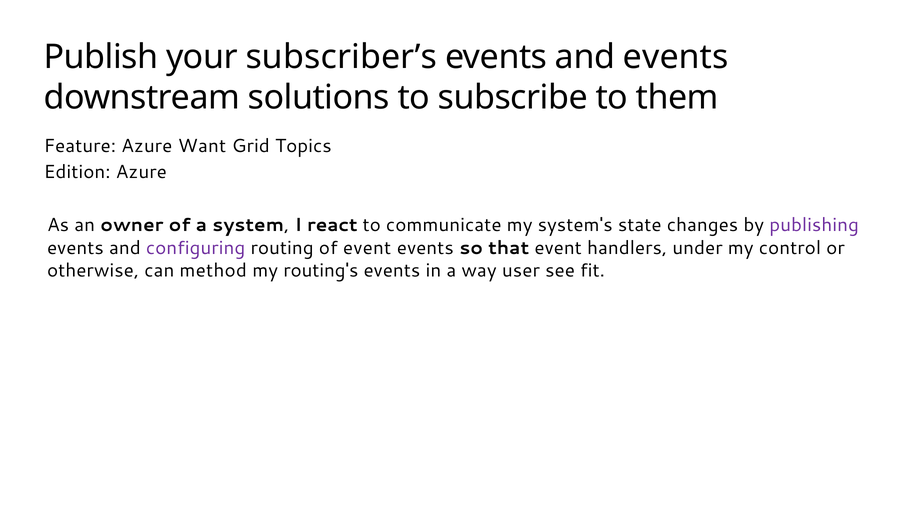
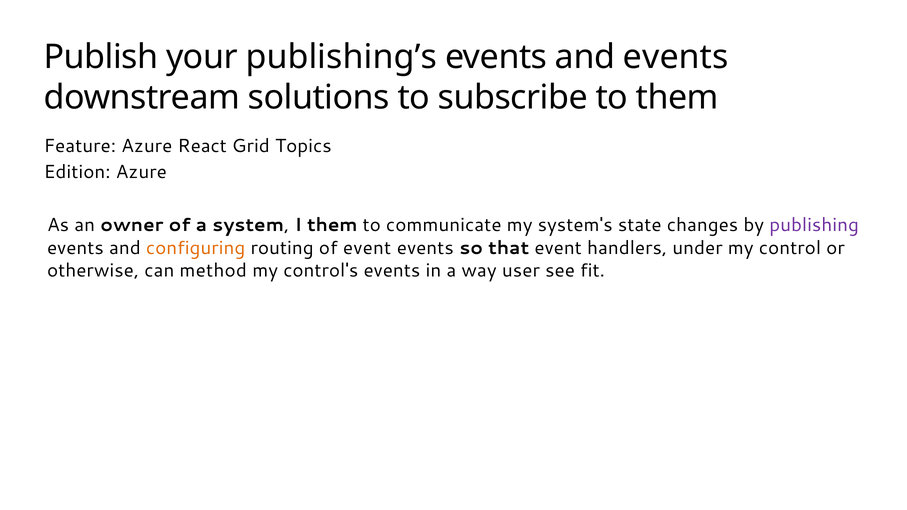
subscriber’s: subscriber’s -> publishing’s (341, 57)
Want: Want -> React (202, 146)
I react: react -> them (332, 225)
configuring colour: purple -> orange (196, 248)
routing's: routing's -> control's (321, 271)
